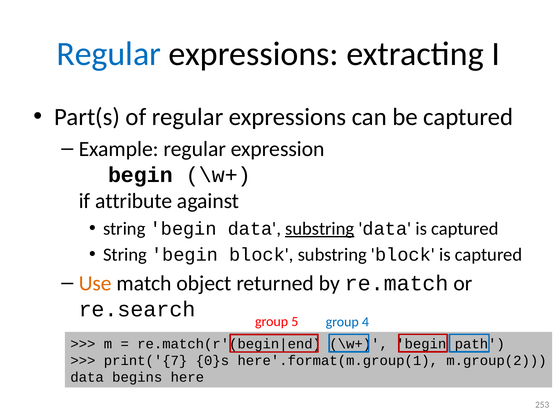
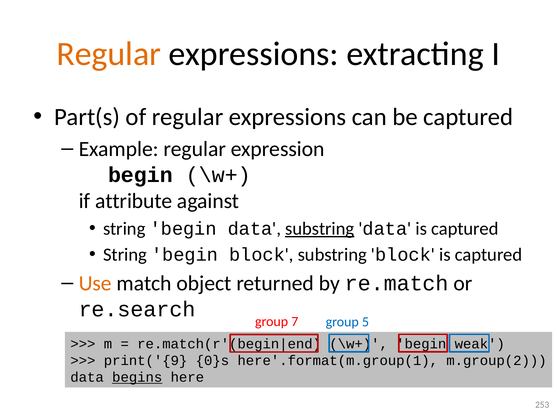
Regular colour: blue -> orange (109, 54)
5: 5 -> 7 (295, 321)
4: 4 -> 5 (365, 322)
path: path -> weak (480, 344)
print('{7: print('{7 -> print('{9 (146, 360)
begins underline: none -> present (137, 377)
